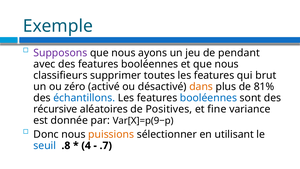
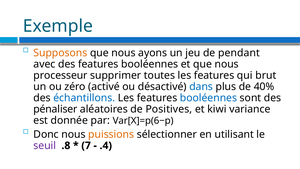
Supposons colour: purple -> orange (60, 53)
classifieurs: classifieurs -> processeur (60, 75)
dans colour: orange -> blue (201, 87)
81%: 81% -> 40% (264, 87)
récursive: récursive -> pénaliser (55, 109)
fine: fine -> kiwi (217, 109)
Var[X]=p(9−p: Var[X]=p(9−p -> Var[X]=p(6−p (143, 121)
seuil colour: blue -> purple (45, 145)
4: 4 -> 7 (86, 145)
.7: .7 -> .4 (106, 145)
